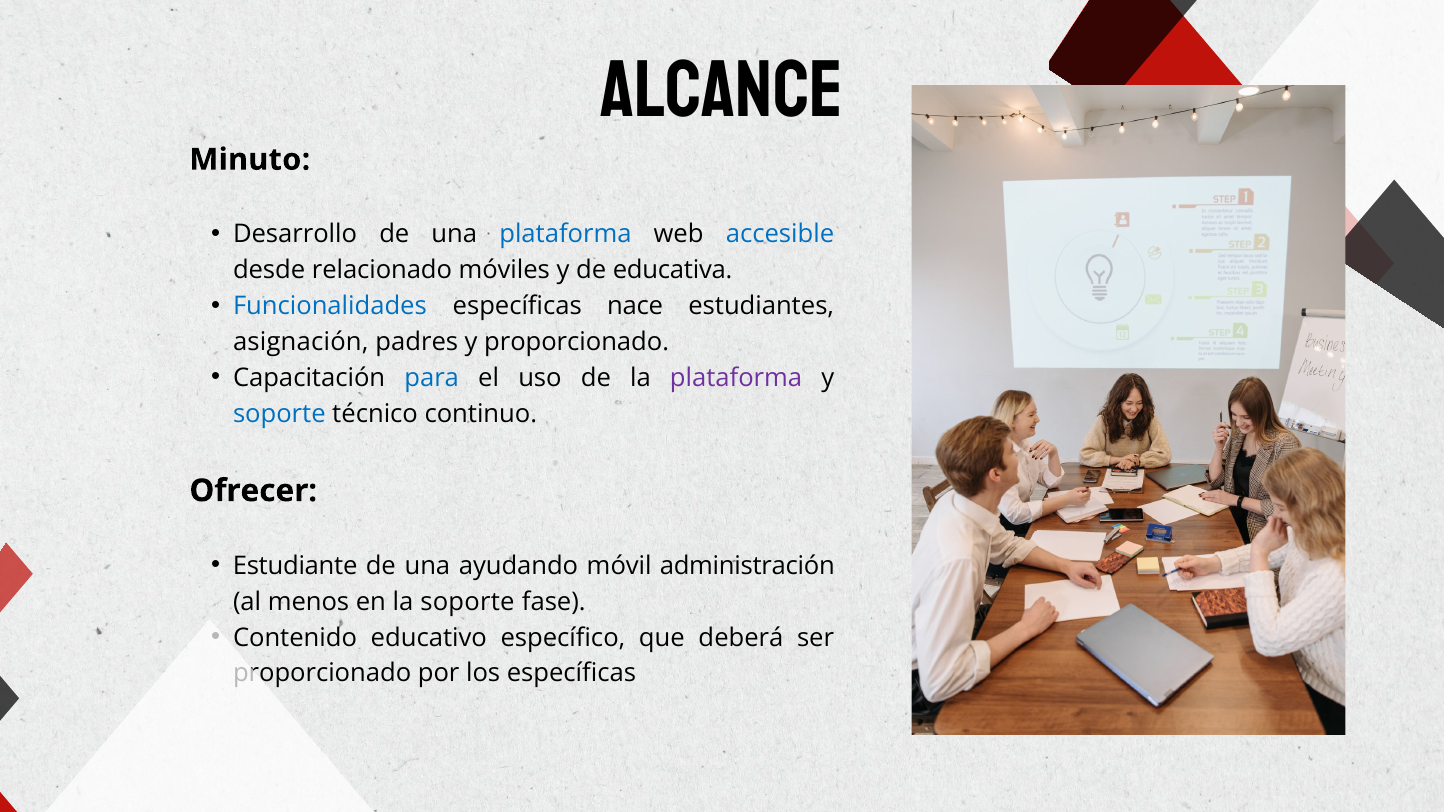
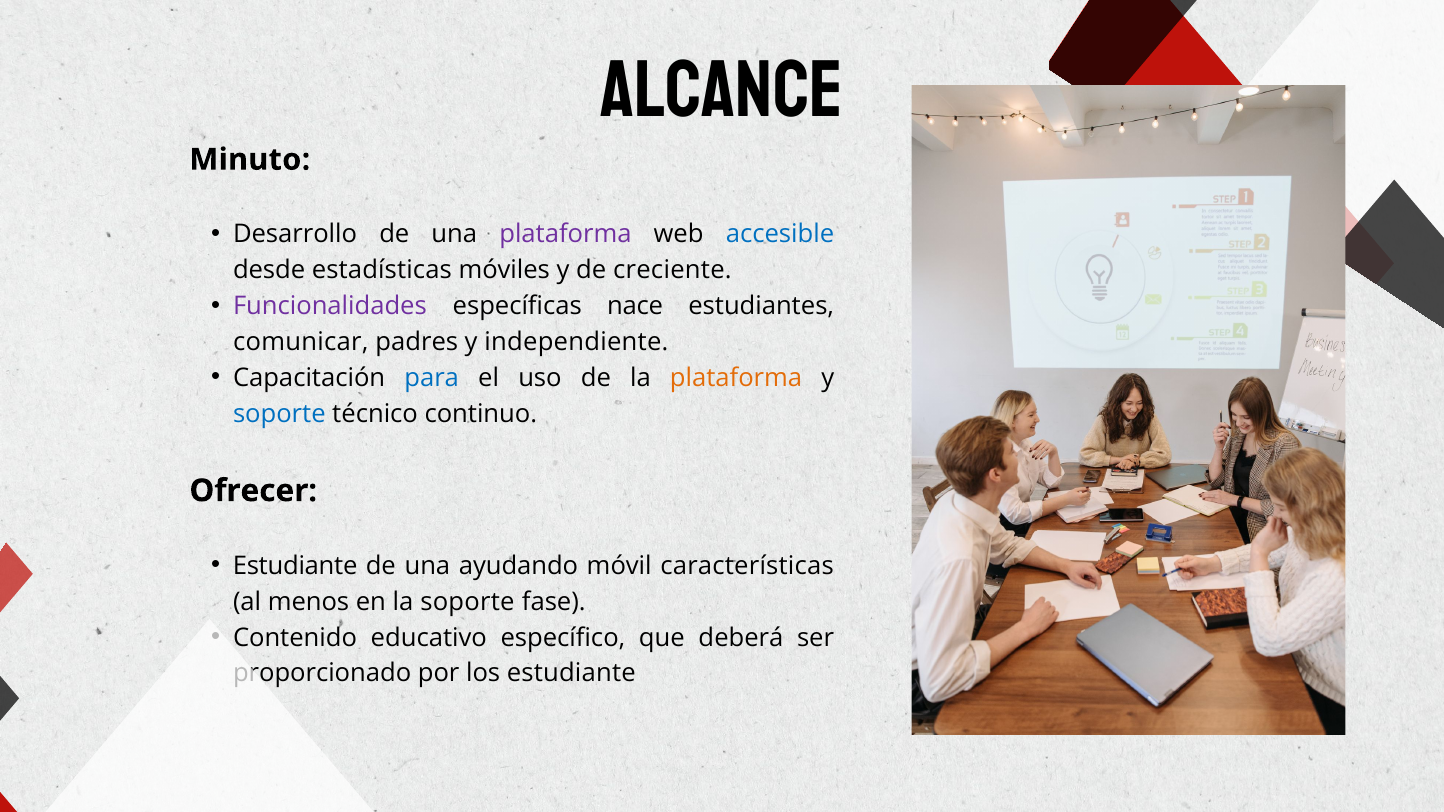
plataforma colour: blue -> purple (565, 234)
relacionado: relacionado -> estadísticas (382, 270)
educativa: educativa -> creciente (672, 270)
Funcionalidades colour: blue -> purple (330, 306)
asignación: asignación -> comunicar (301, 342)
y proporcionado: proporcionado -> independiente (576, 342)
plataforma colour: purple -> orange (736, 378)
administración: administración -> características (747, 566)
específicas: específicas -> estudiante (571, 674)
